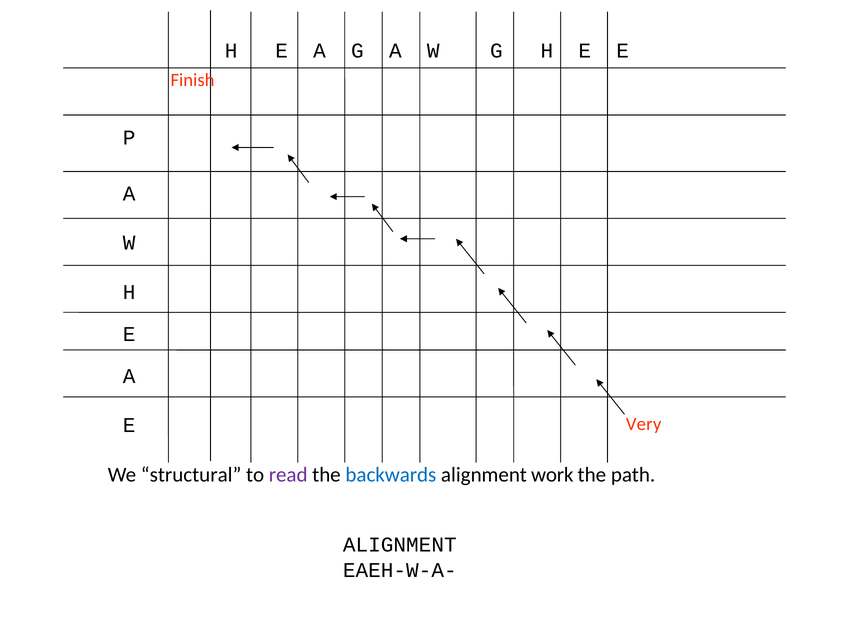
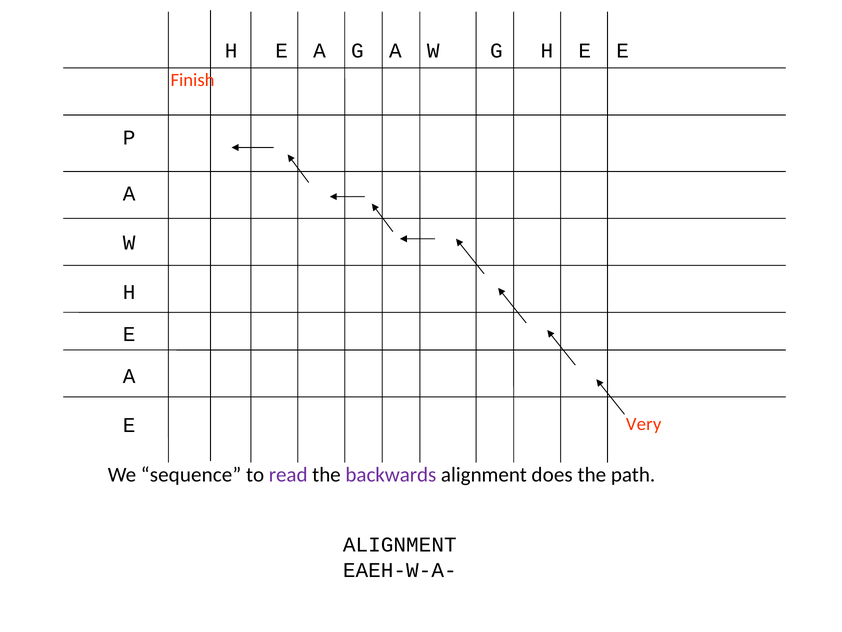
structural: structural -> sequence (191, 474)
backwards colour: blue -> purple (391, 474)
work: work -> does (552, 474)
